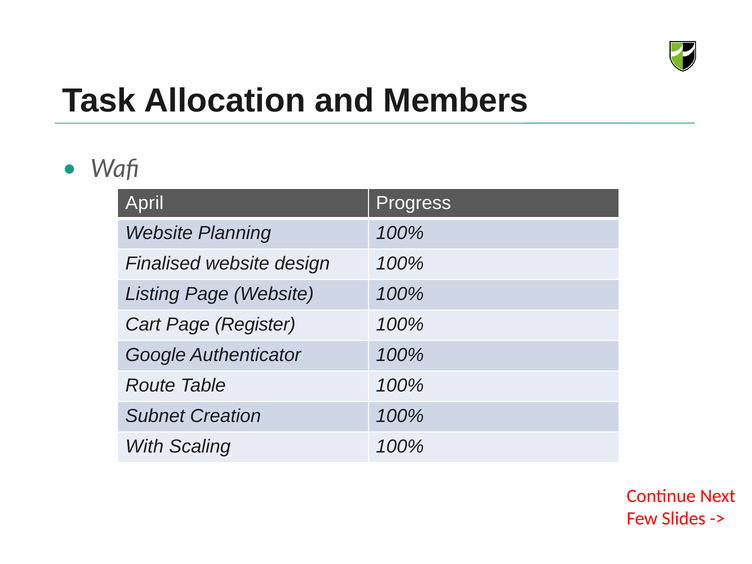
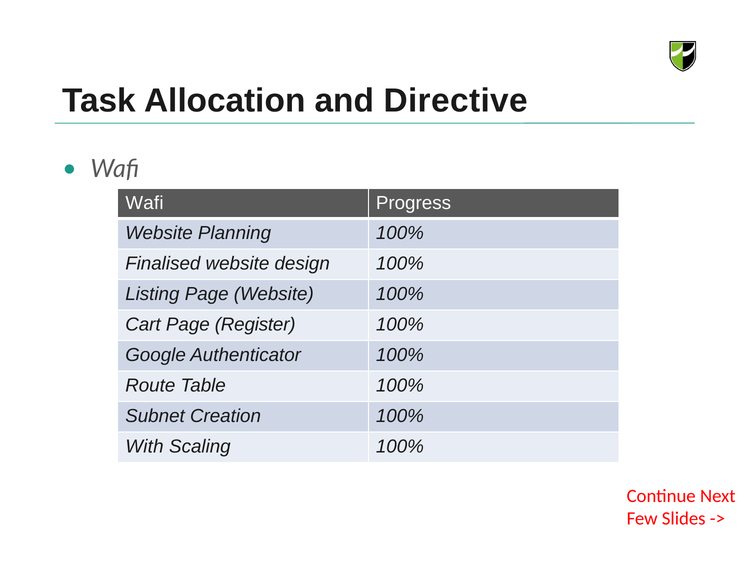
Members: Members -> Directive (456, 101)
April: April -> Wafi (144, 203)
